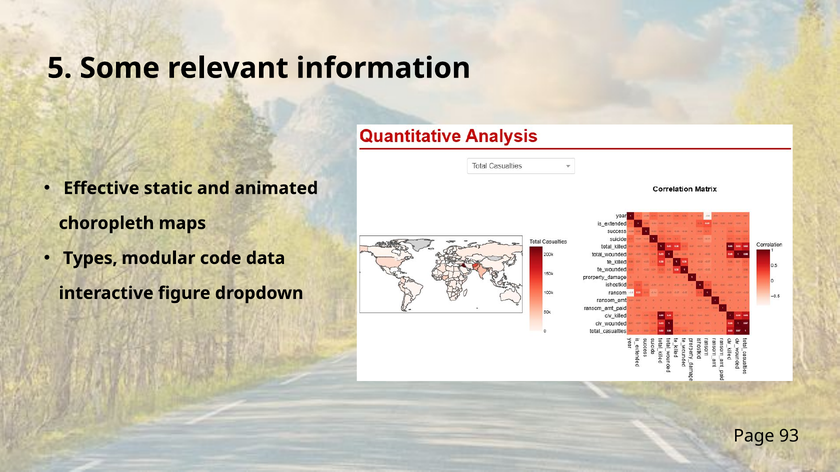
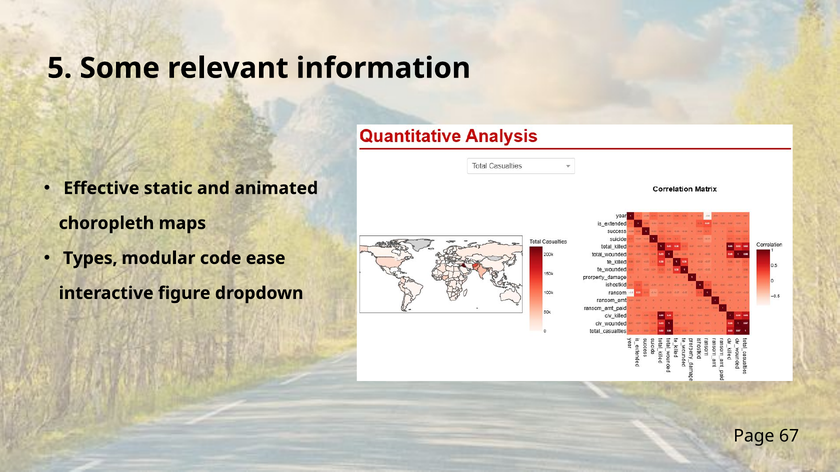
data: data -> ease (266, 258)
93: 93 -> 67 (789, 437)
